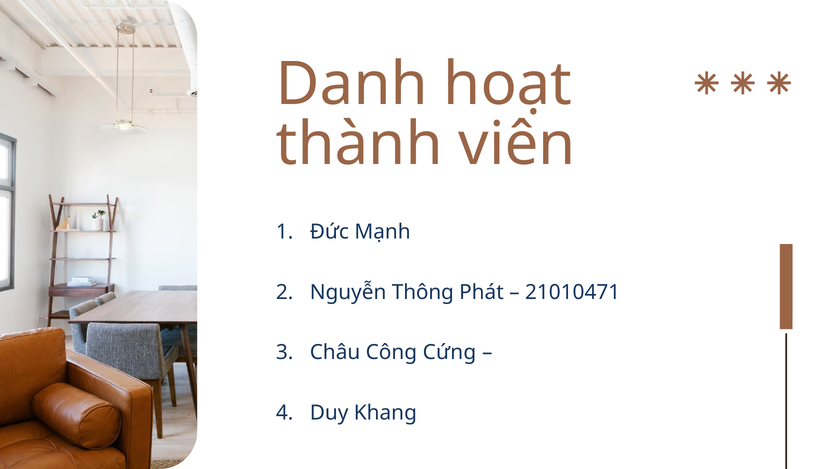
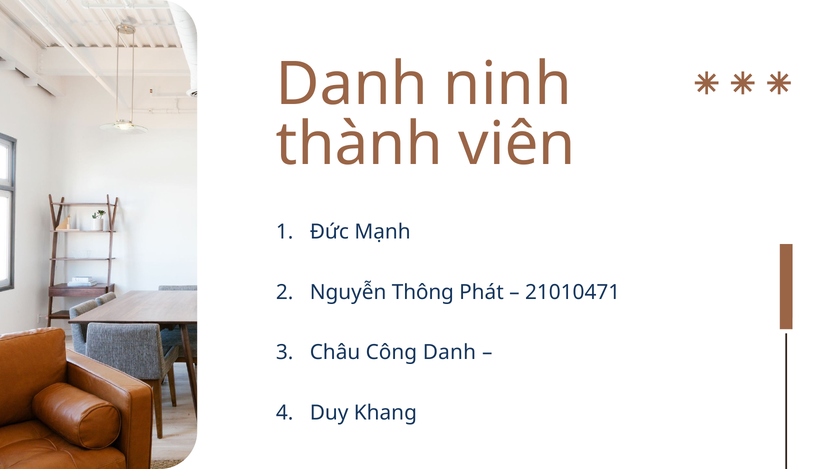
hoạt: hoạt -> ninh (508, 84)
Công Cứng: Cứng -> Danh (449, 352)
